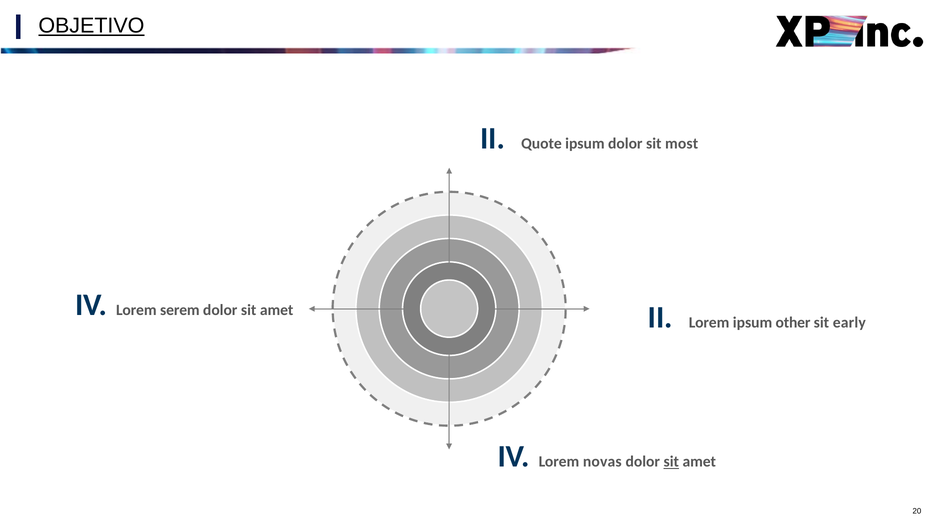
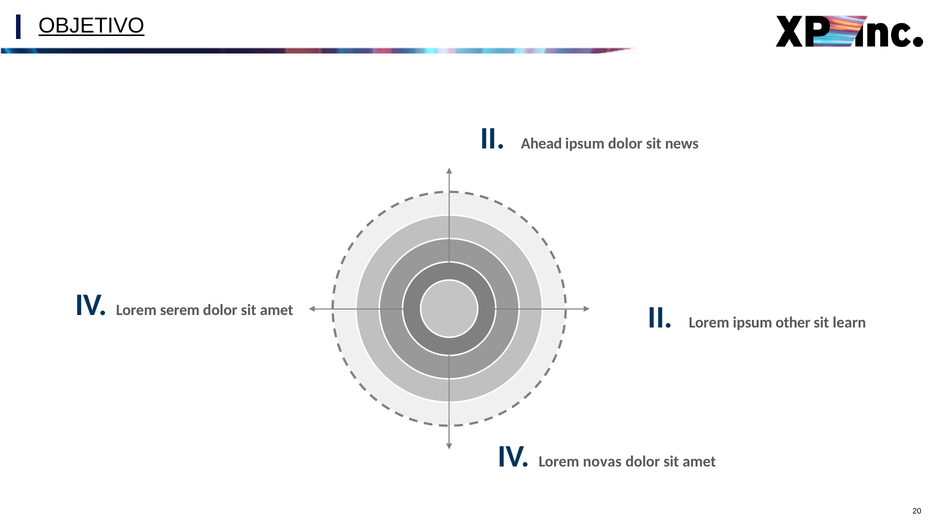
Quote: Quote -> Ahead (542, 144)
most: most -> news (682, 144)
early: early -> learn (849, 323)
sit underline: present -> none (671, 461)
